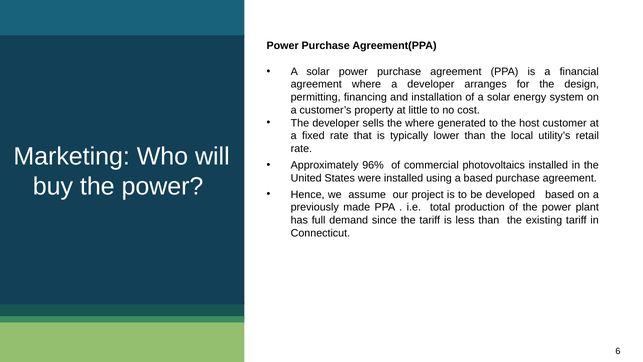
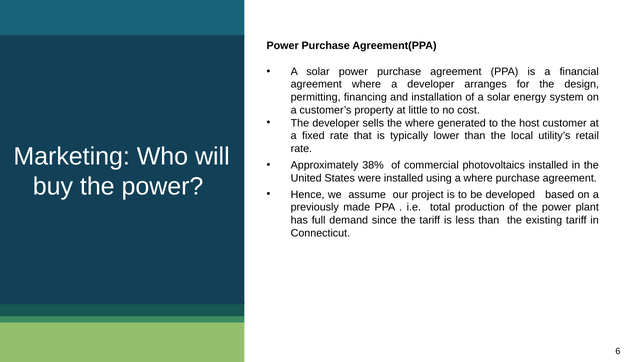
96%: 96% -> 38% (373, 165)
a based: based -> where (478, 178)
